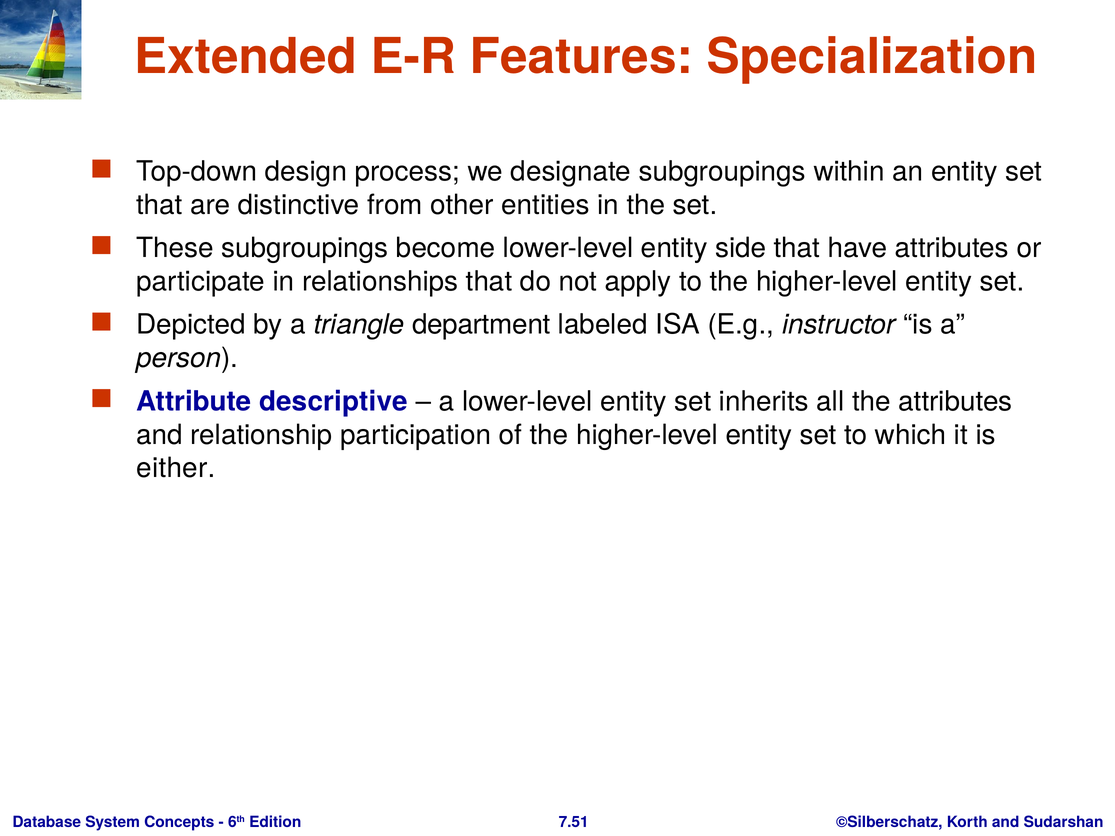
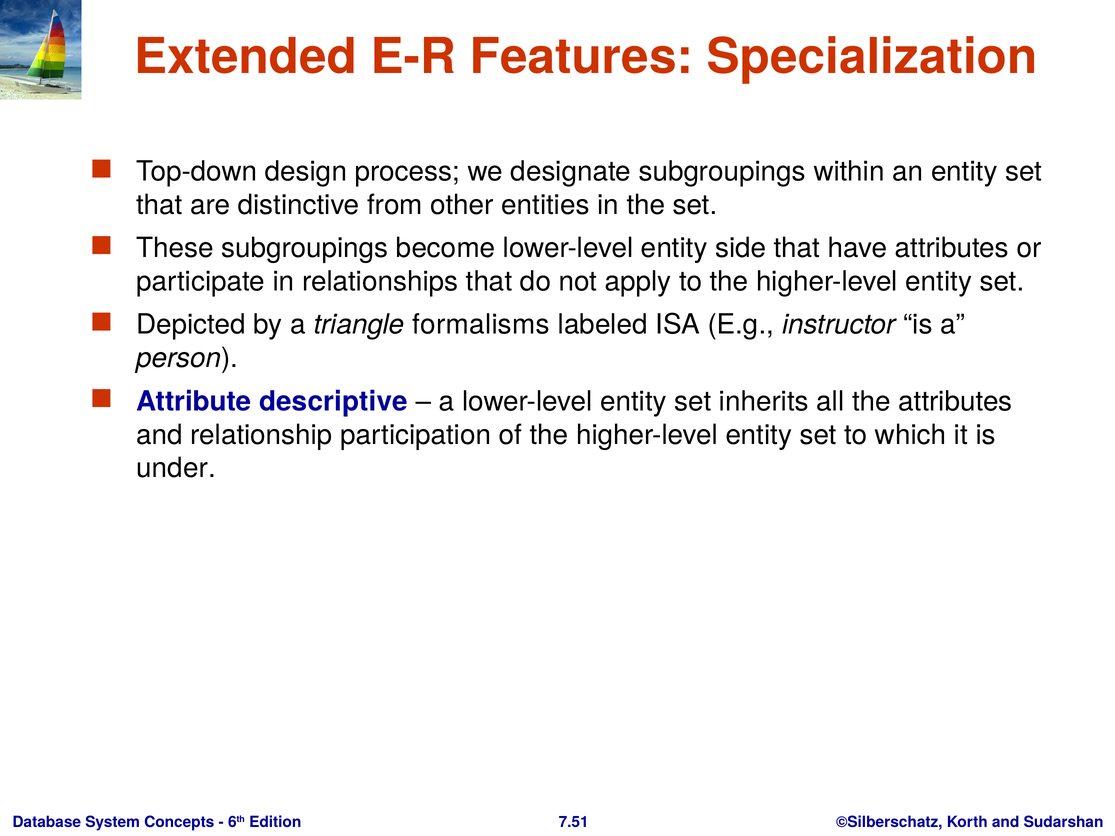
department: department -> formalisms (481, 325)
either: either -> under (176, 468)
